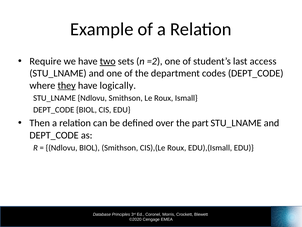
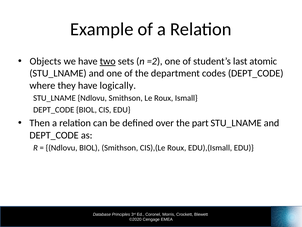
Require: Require -> Objects (45, 61)
access: access -> atomic (263, 61)
they underline: present -> none (67, 85)
